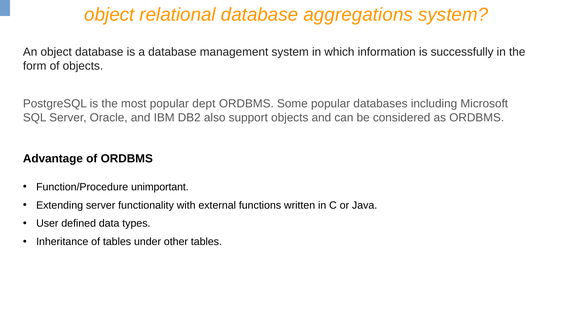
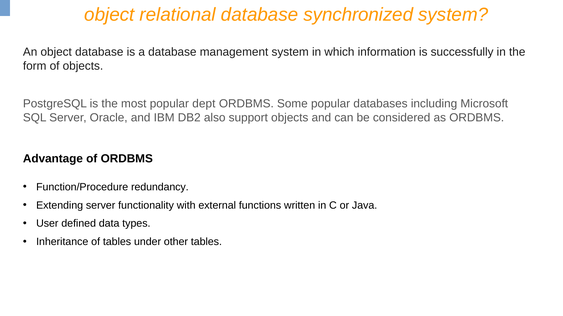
aggregations: aggregations -> synchronized (358, 15)
unimportant: unimportant -> redundancy (160, 187)
